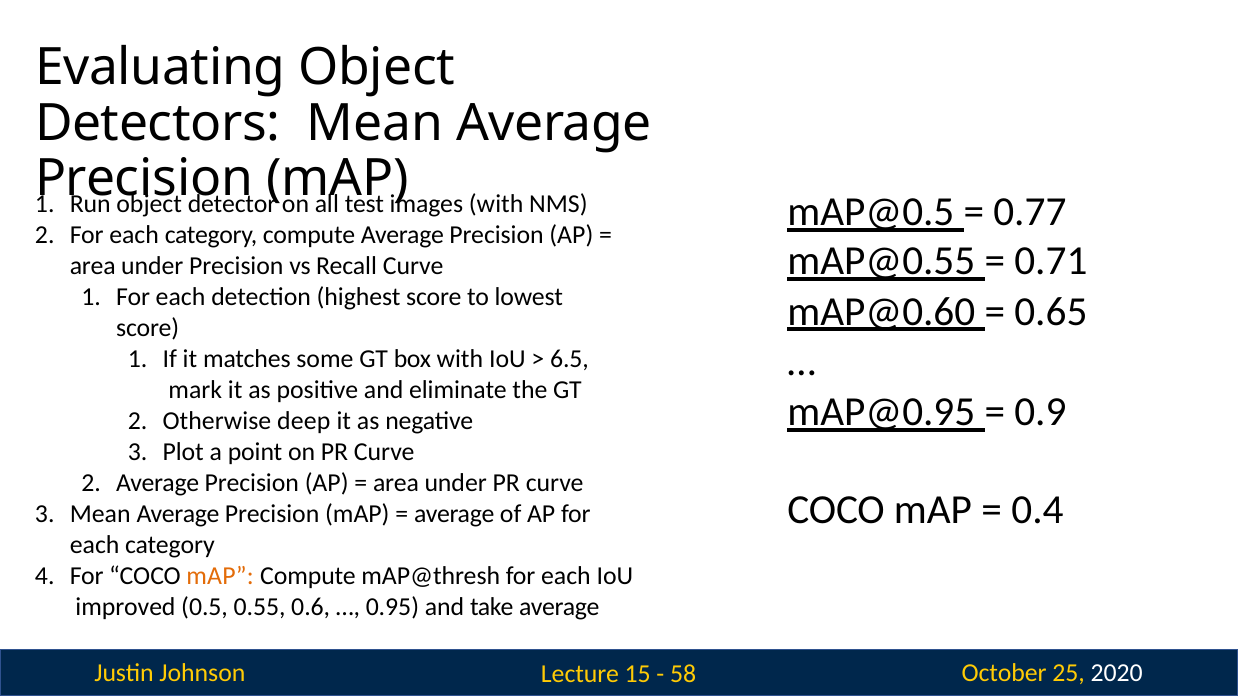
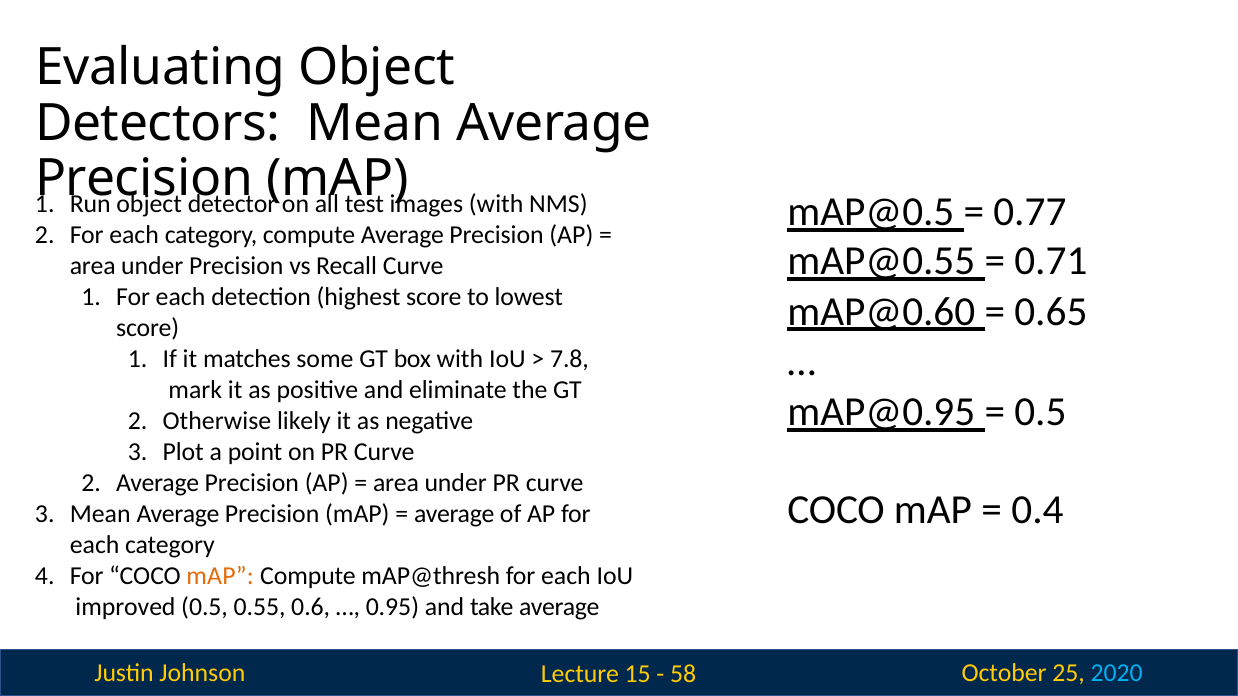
6.5: 6.5 -> 7.8 (569, 359)
0.9: 0.9 -> 0.5 (1040, 412)
deep: deep -> likely (304, 421)
2020 colour: white -> light blue (1117, 674)
